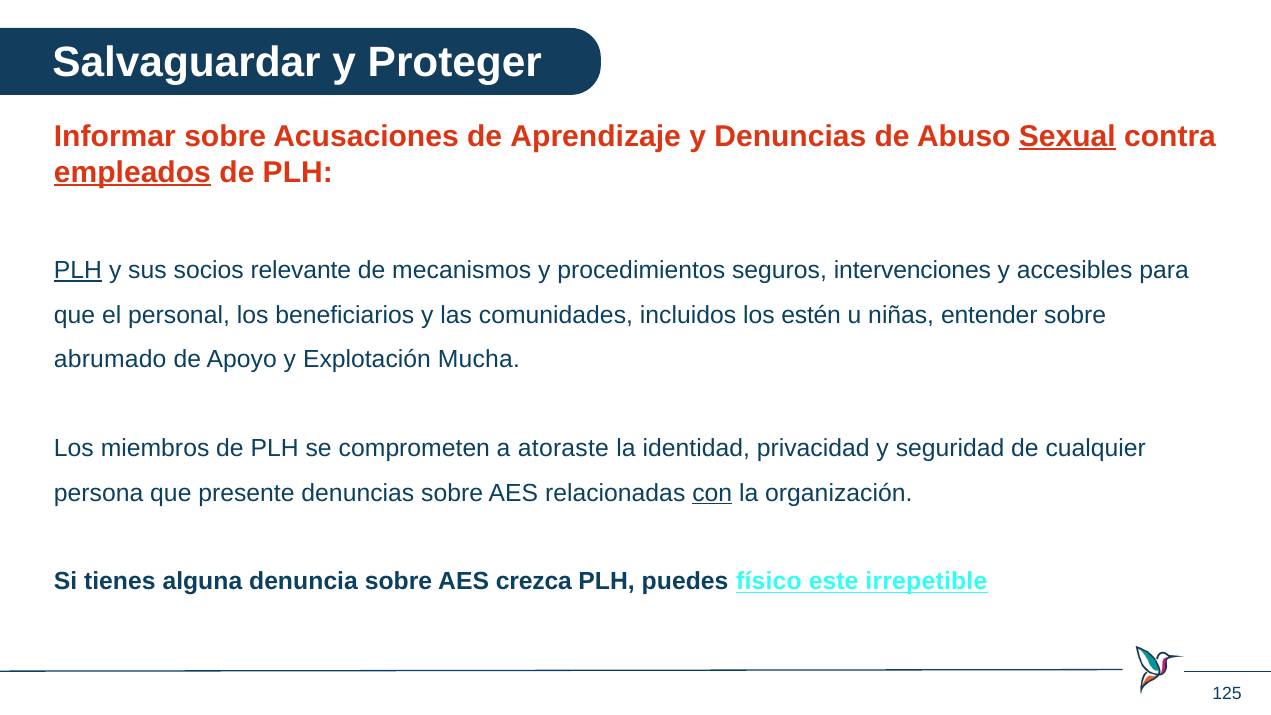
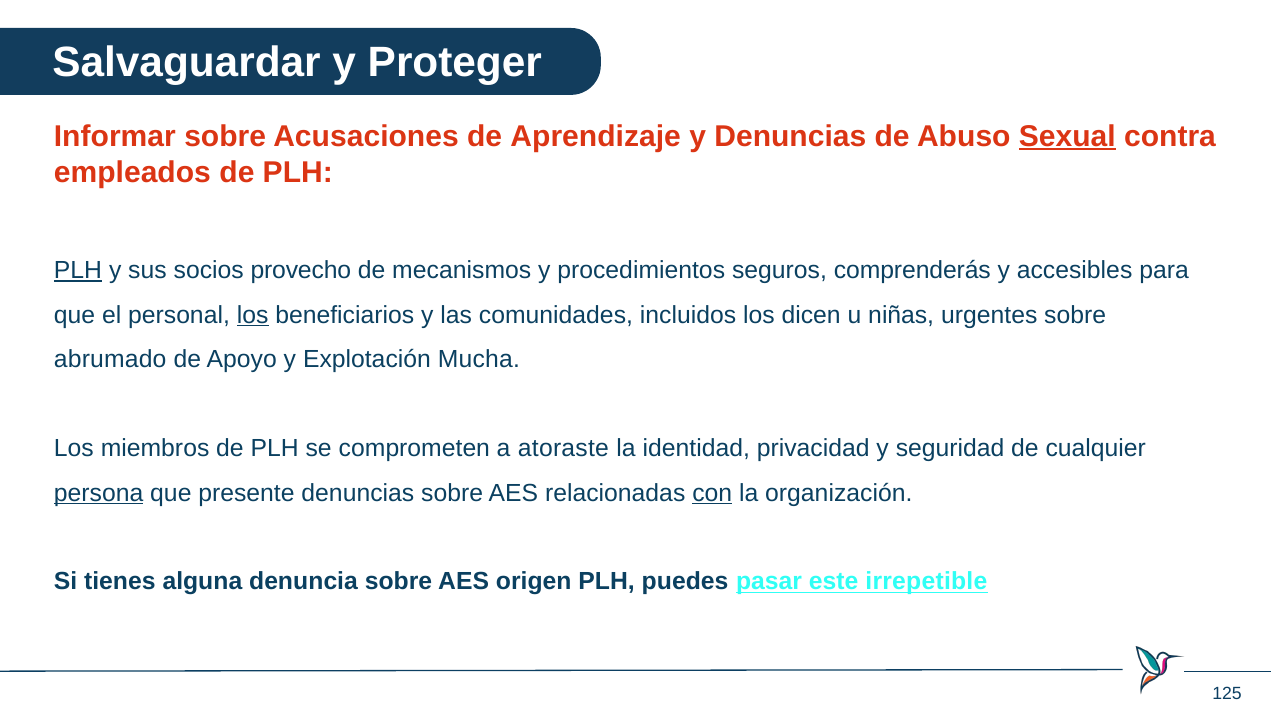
empleados underline: present -> none (132, 172)
relevante: relevante -> provecho (301, 270)
intervenciones: intervenciones -> comprenderás (912, 270)
los underline: none -> present (253, 315)
estén: estén -> dicen (811, 315)
entender: entender -> urgentes (989, 315)
persona underline: none -> present (99, 493)
crezca: crezca -> origen (534, 582)
físico: físico -> pasar (769, 582)
